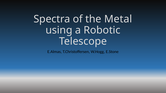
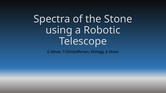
Metal: Metal -> Stone (118, 19)
